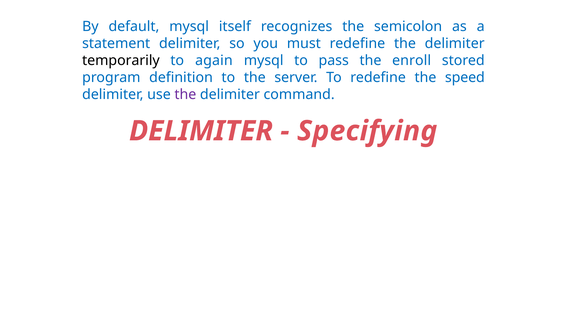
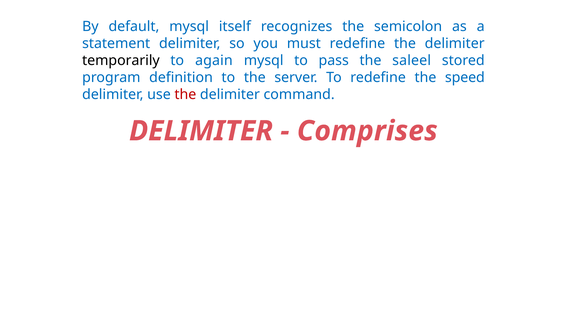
enroll: enroll -> saleel (412, 60)
the colour: purple -> red (185, 94)
Specifying: Specifying -> Comprises (367, 131)
